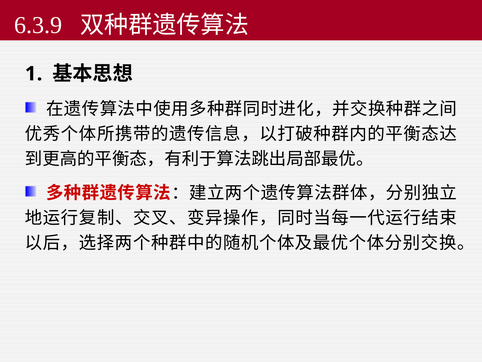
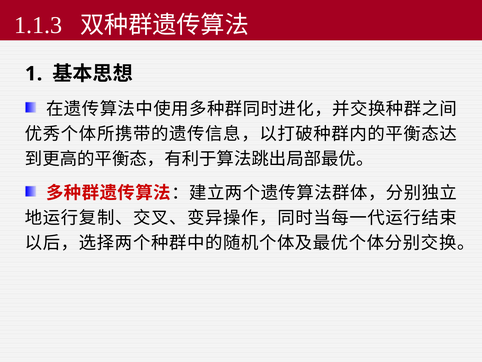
6.3.9: 6.3.9 -> 1.1.3 (38, 25)
